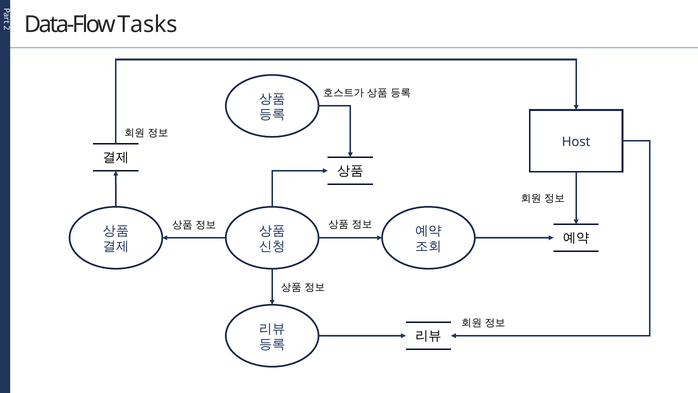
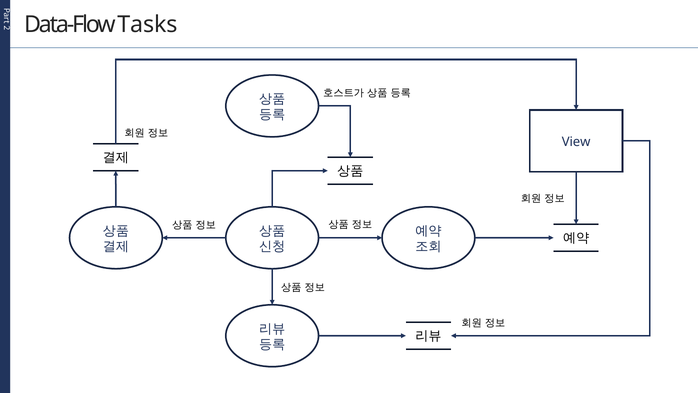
Host: Host -> View (576, 142)
